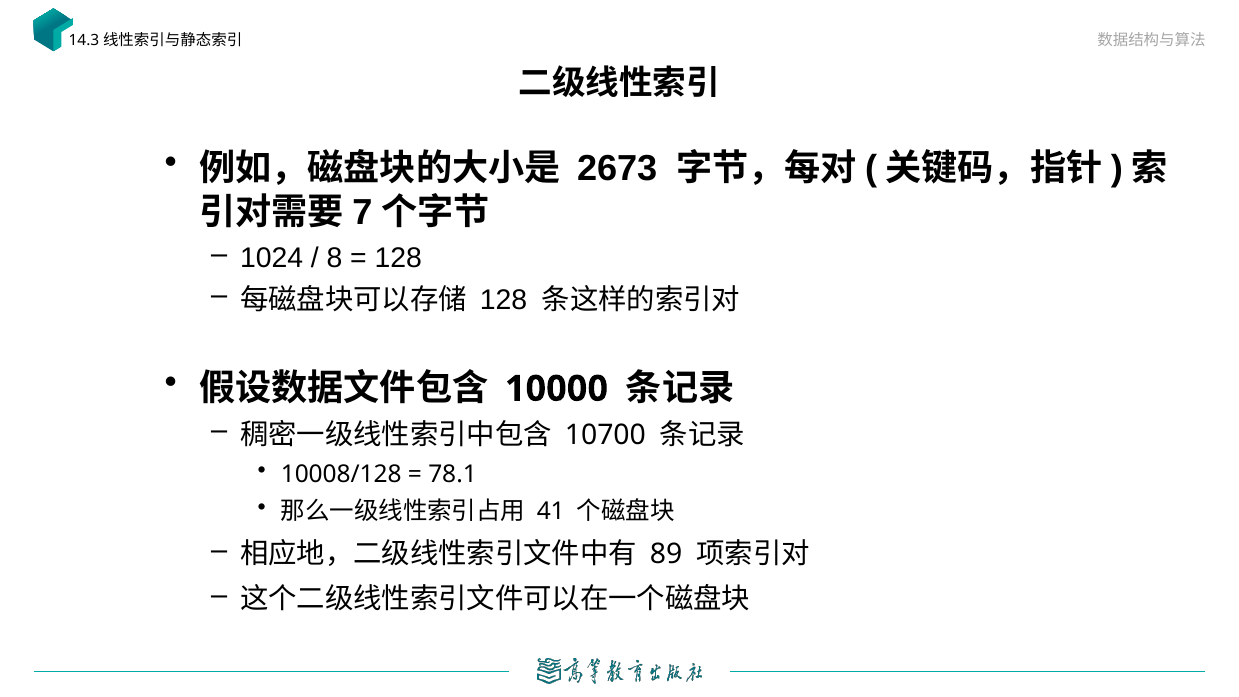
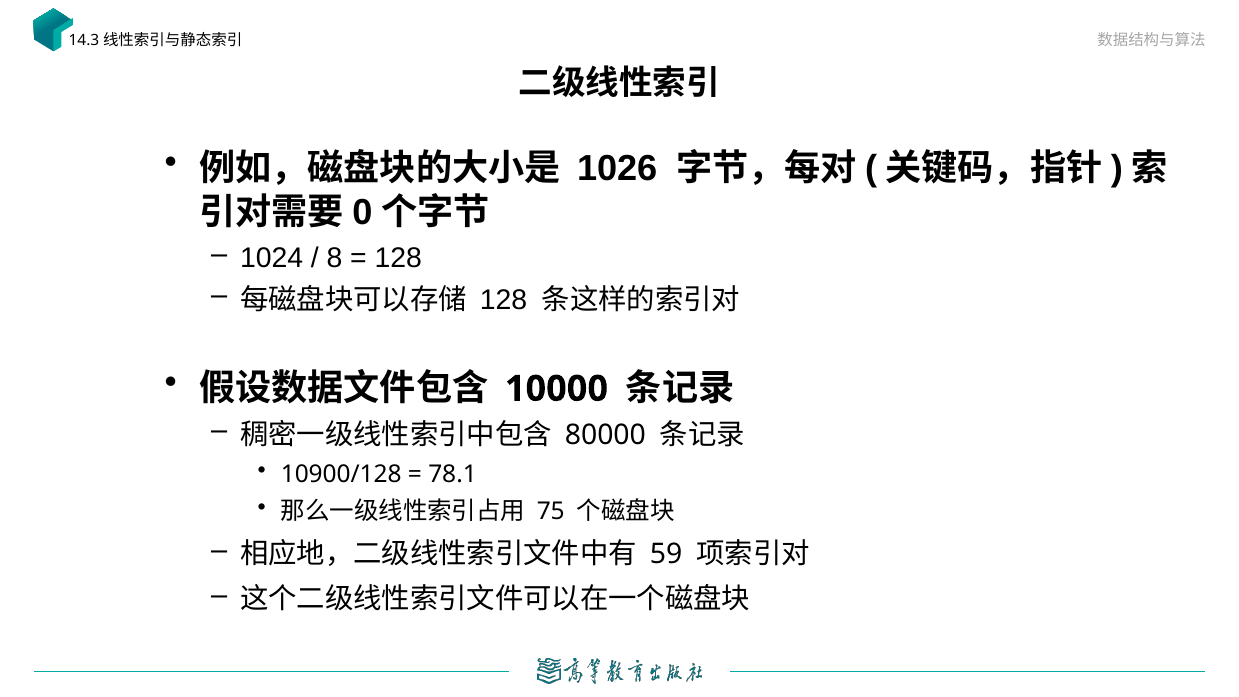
2673: 2673 -> 1026 (617, 169)
7: 7 -> 0 (363, 212)
10700: 10700 -> 80000 (605, 435)
10008/128: 10008/128 -> 10900/128 (341, 474)
41: 41 -> 75 (551, 511)
89: 89 -> 59 (666, 554)
